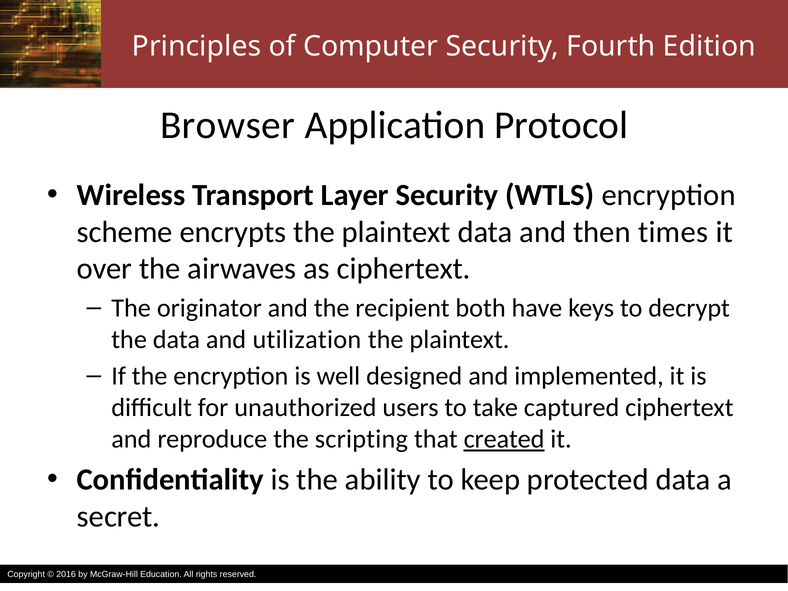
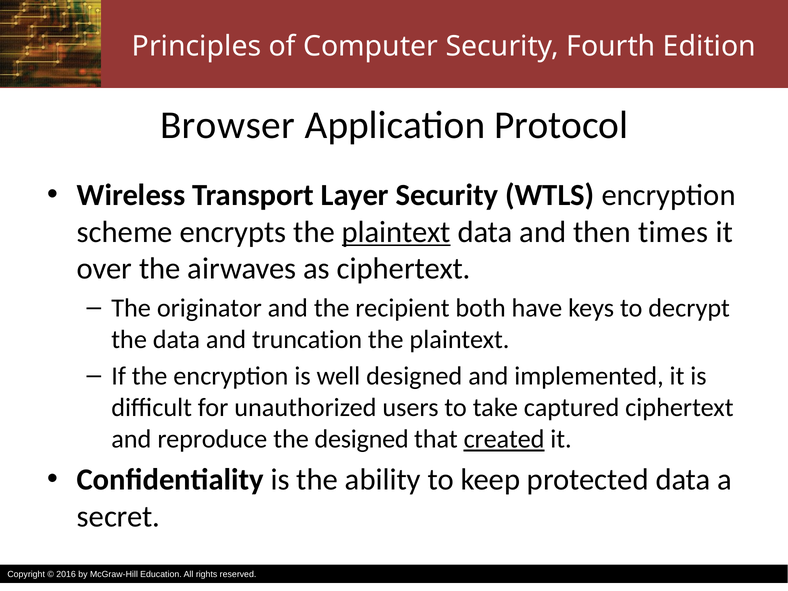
plaintext underline: none -> present (396, 232)
utilization: utilization -> truncation (307, 339)
the scripting: scripting -> designed (362, 439)
